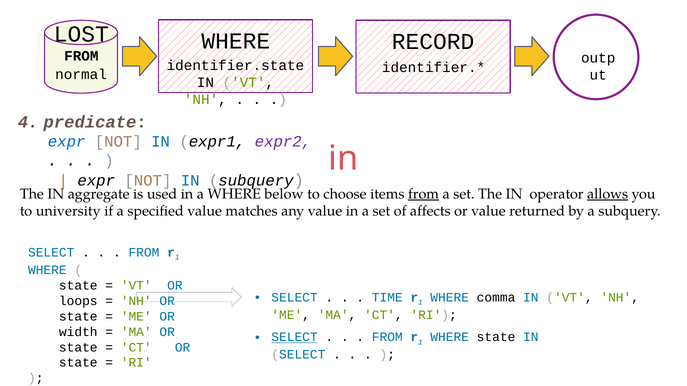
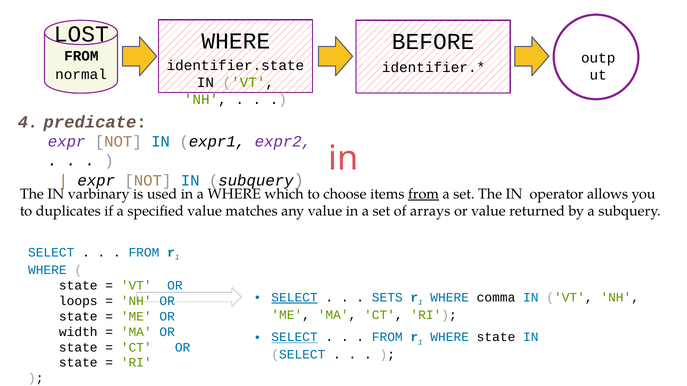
RECORD: RECORD -> BEFORE (433, 42)
expr colour: blue -> purple (67, 142)
aggregate: aggregate -> varbinary (99, 194)
below: below -> which (284, 194)
allows underline: present -> none (608, 194)
university: university -> duplicates (68, 211)
affects: affects -> arrays (430, 211)
SELECT underline: none -> present (295, 298)
TIME: TIME -> SETS (387, 298)
